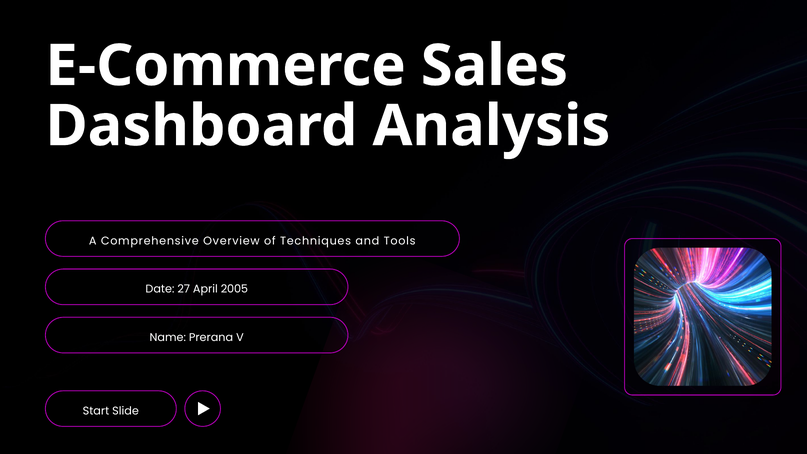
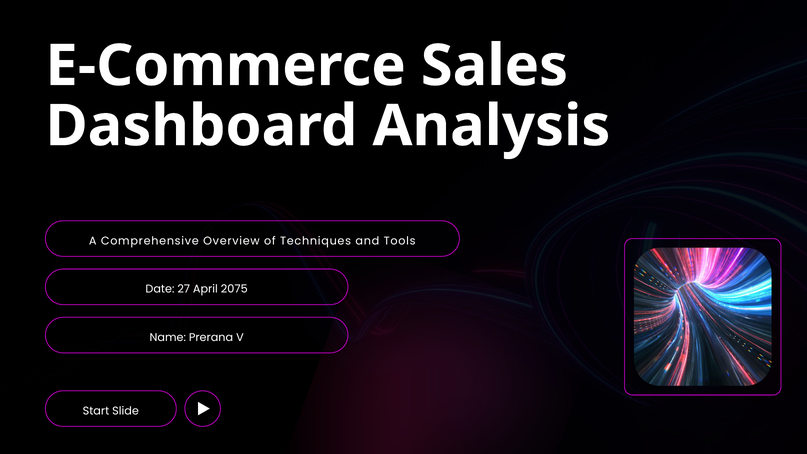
2005: 2005 -> 2075 (234, 289)
